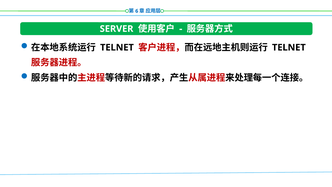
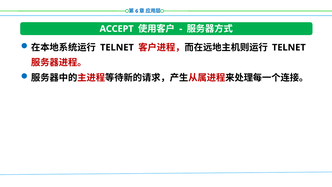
SERVER: SERVER -> ACCEPT (117, 29)
